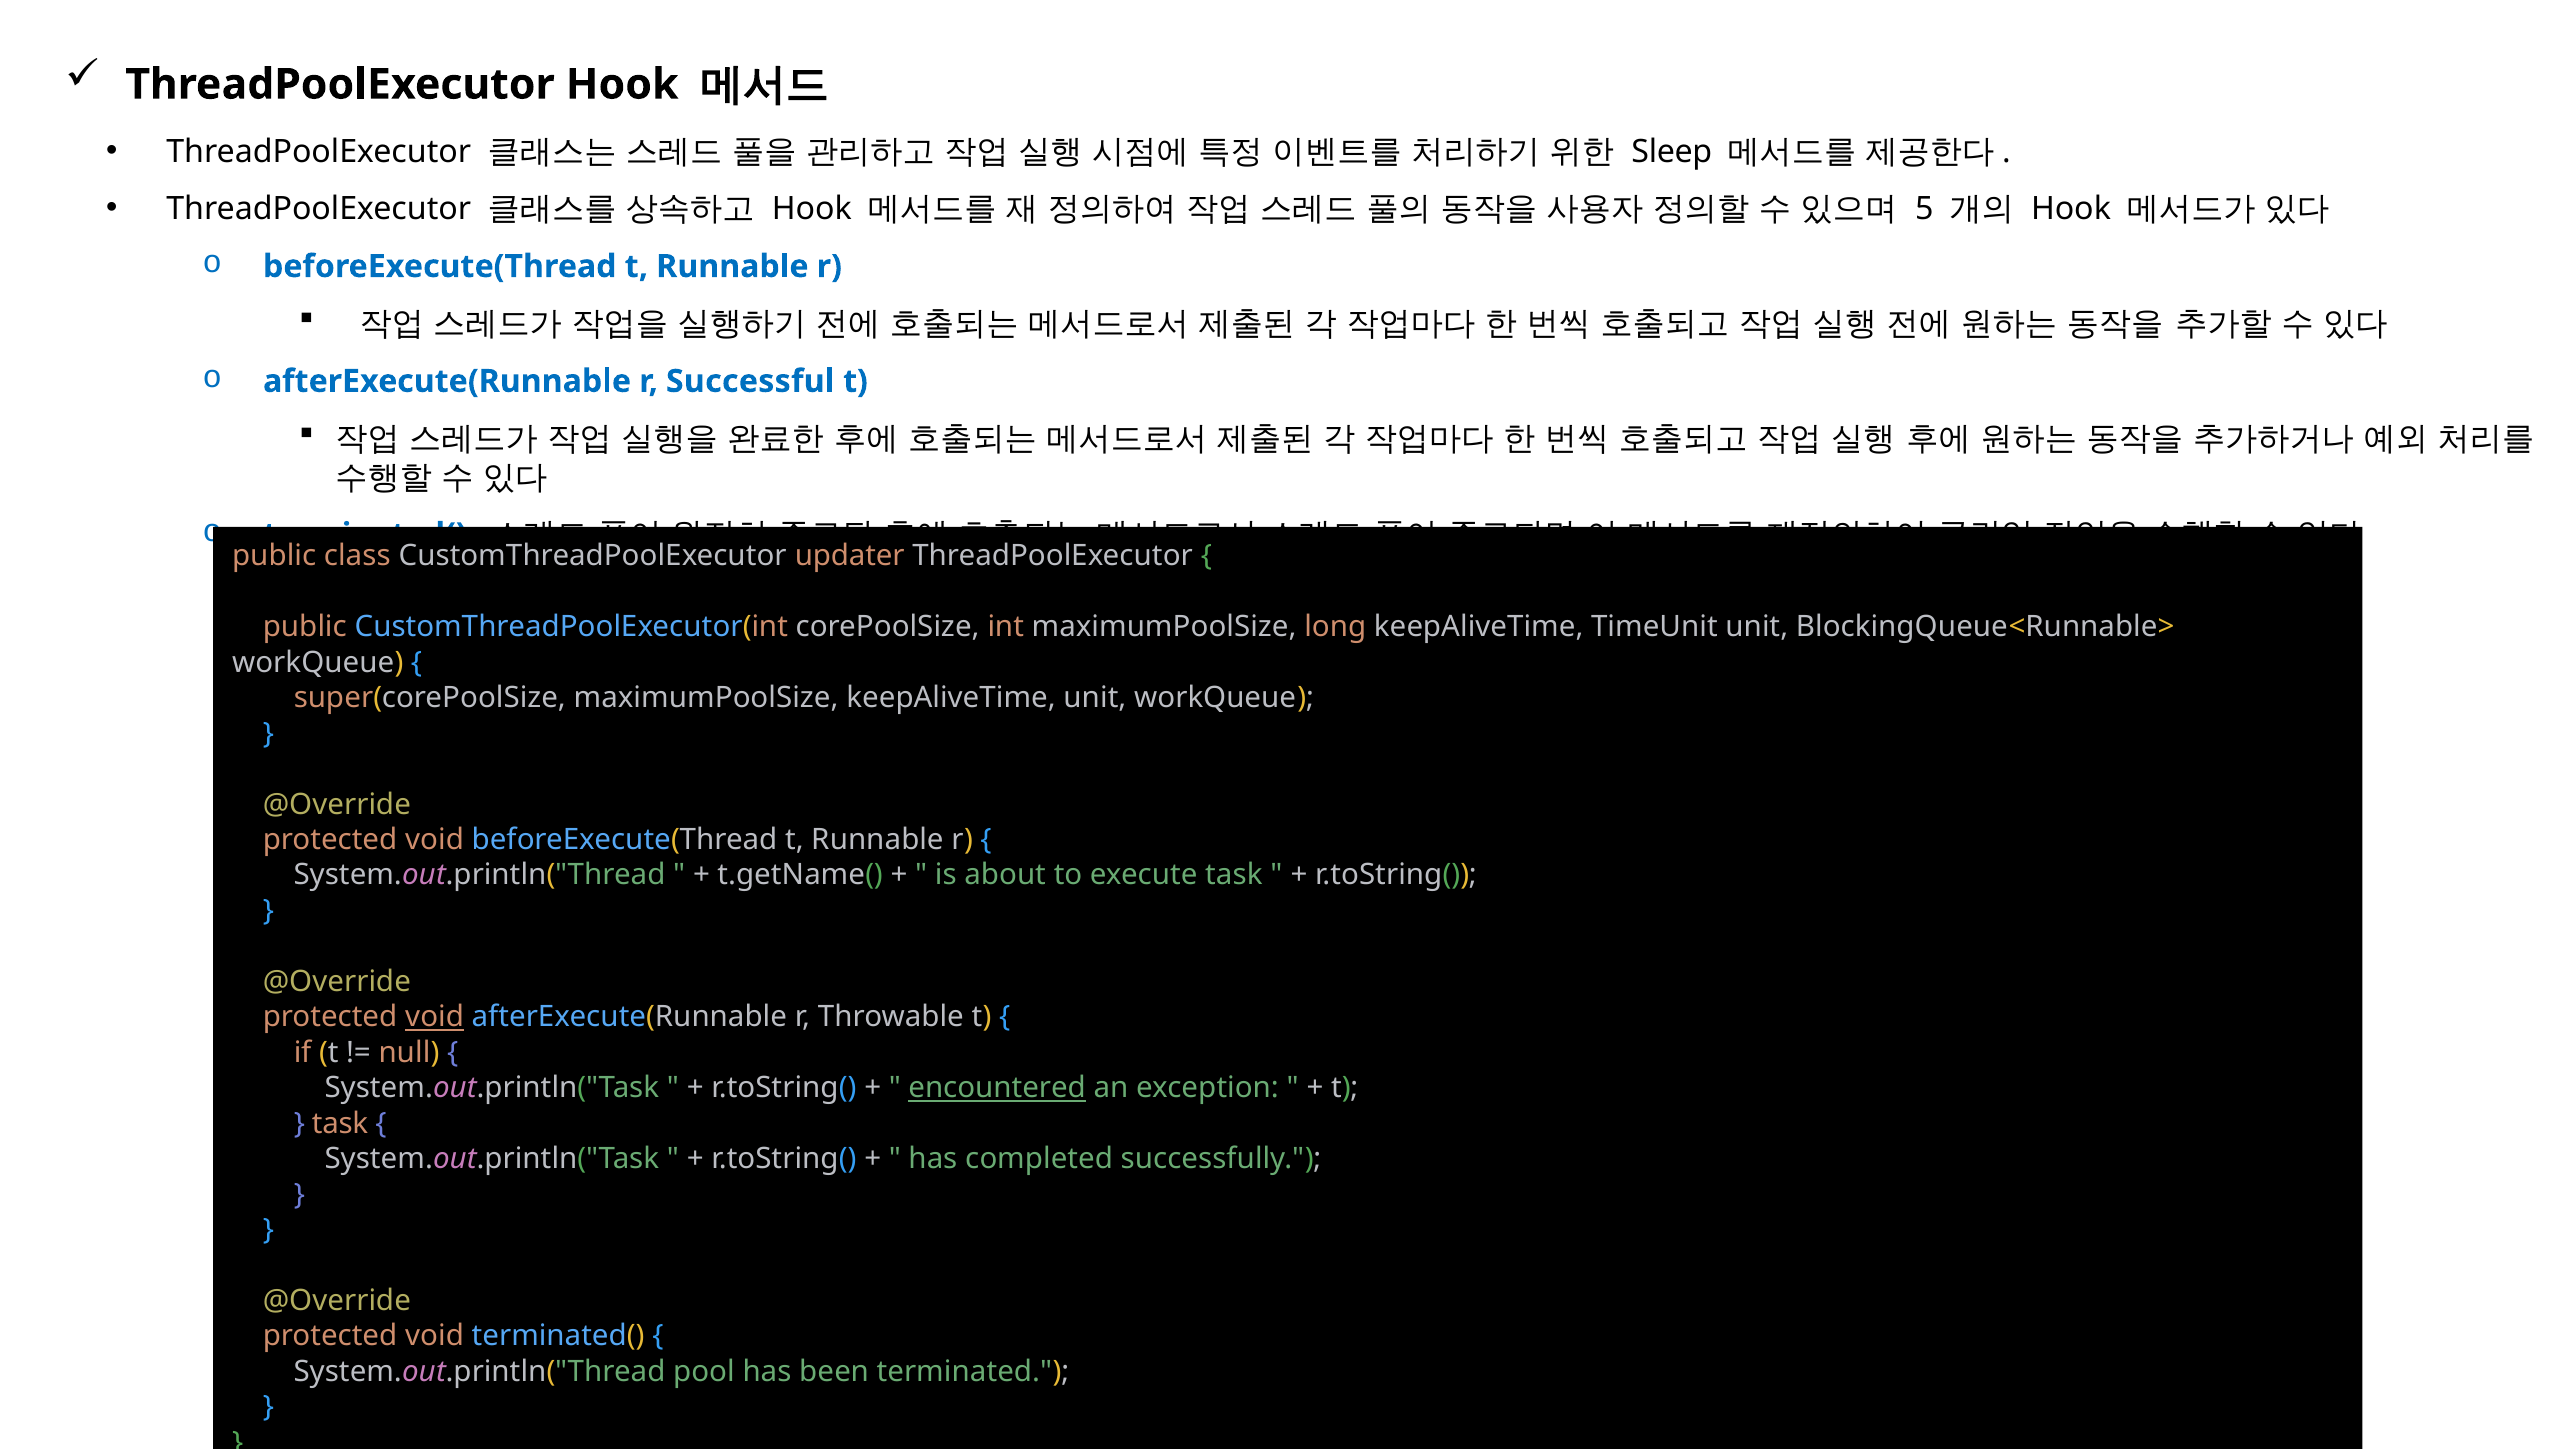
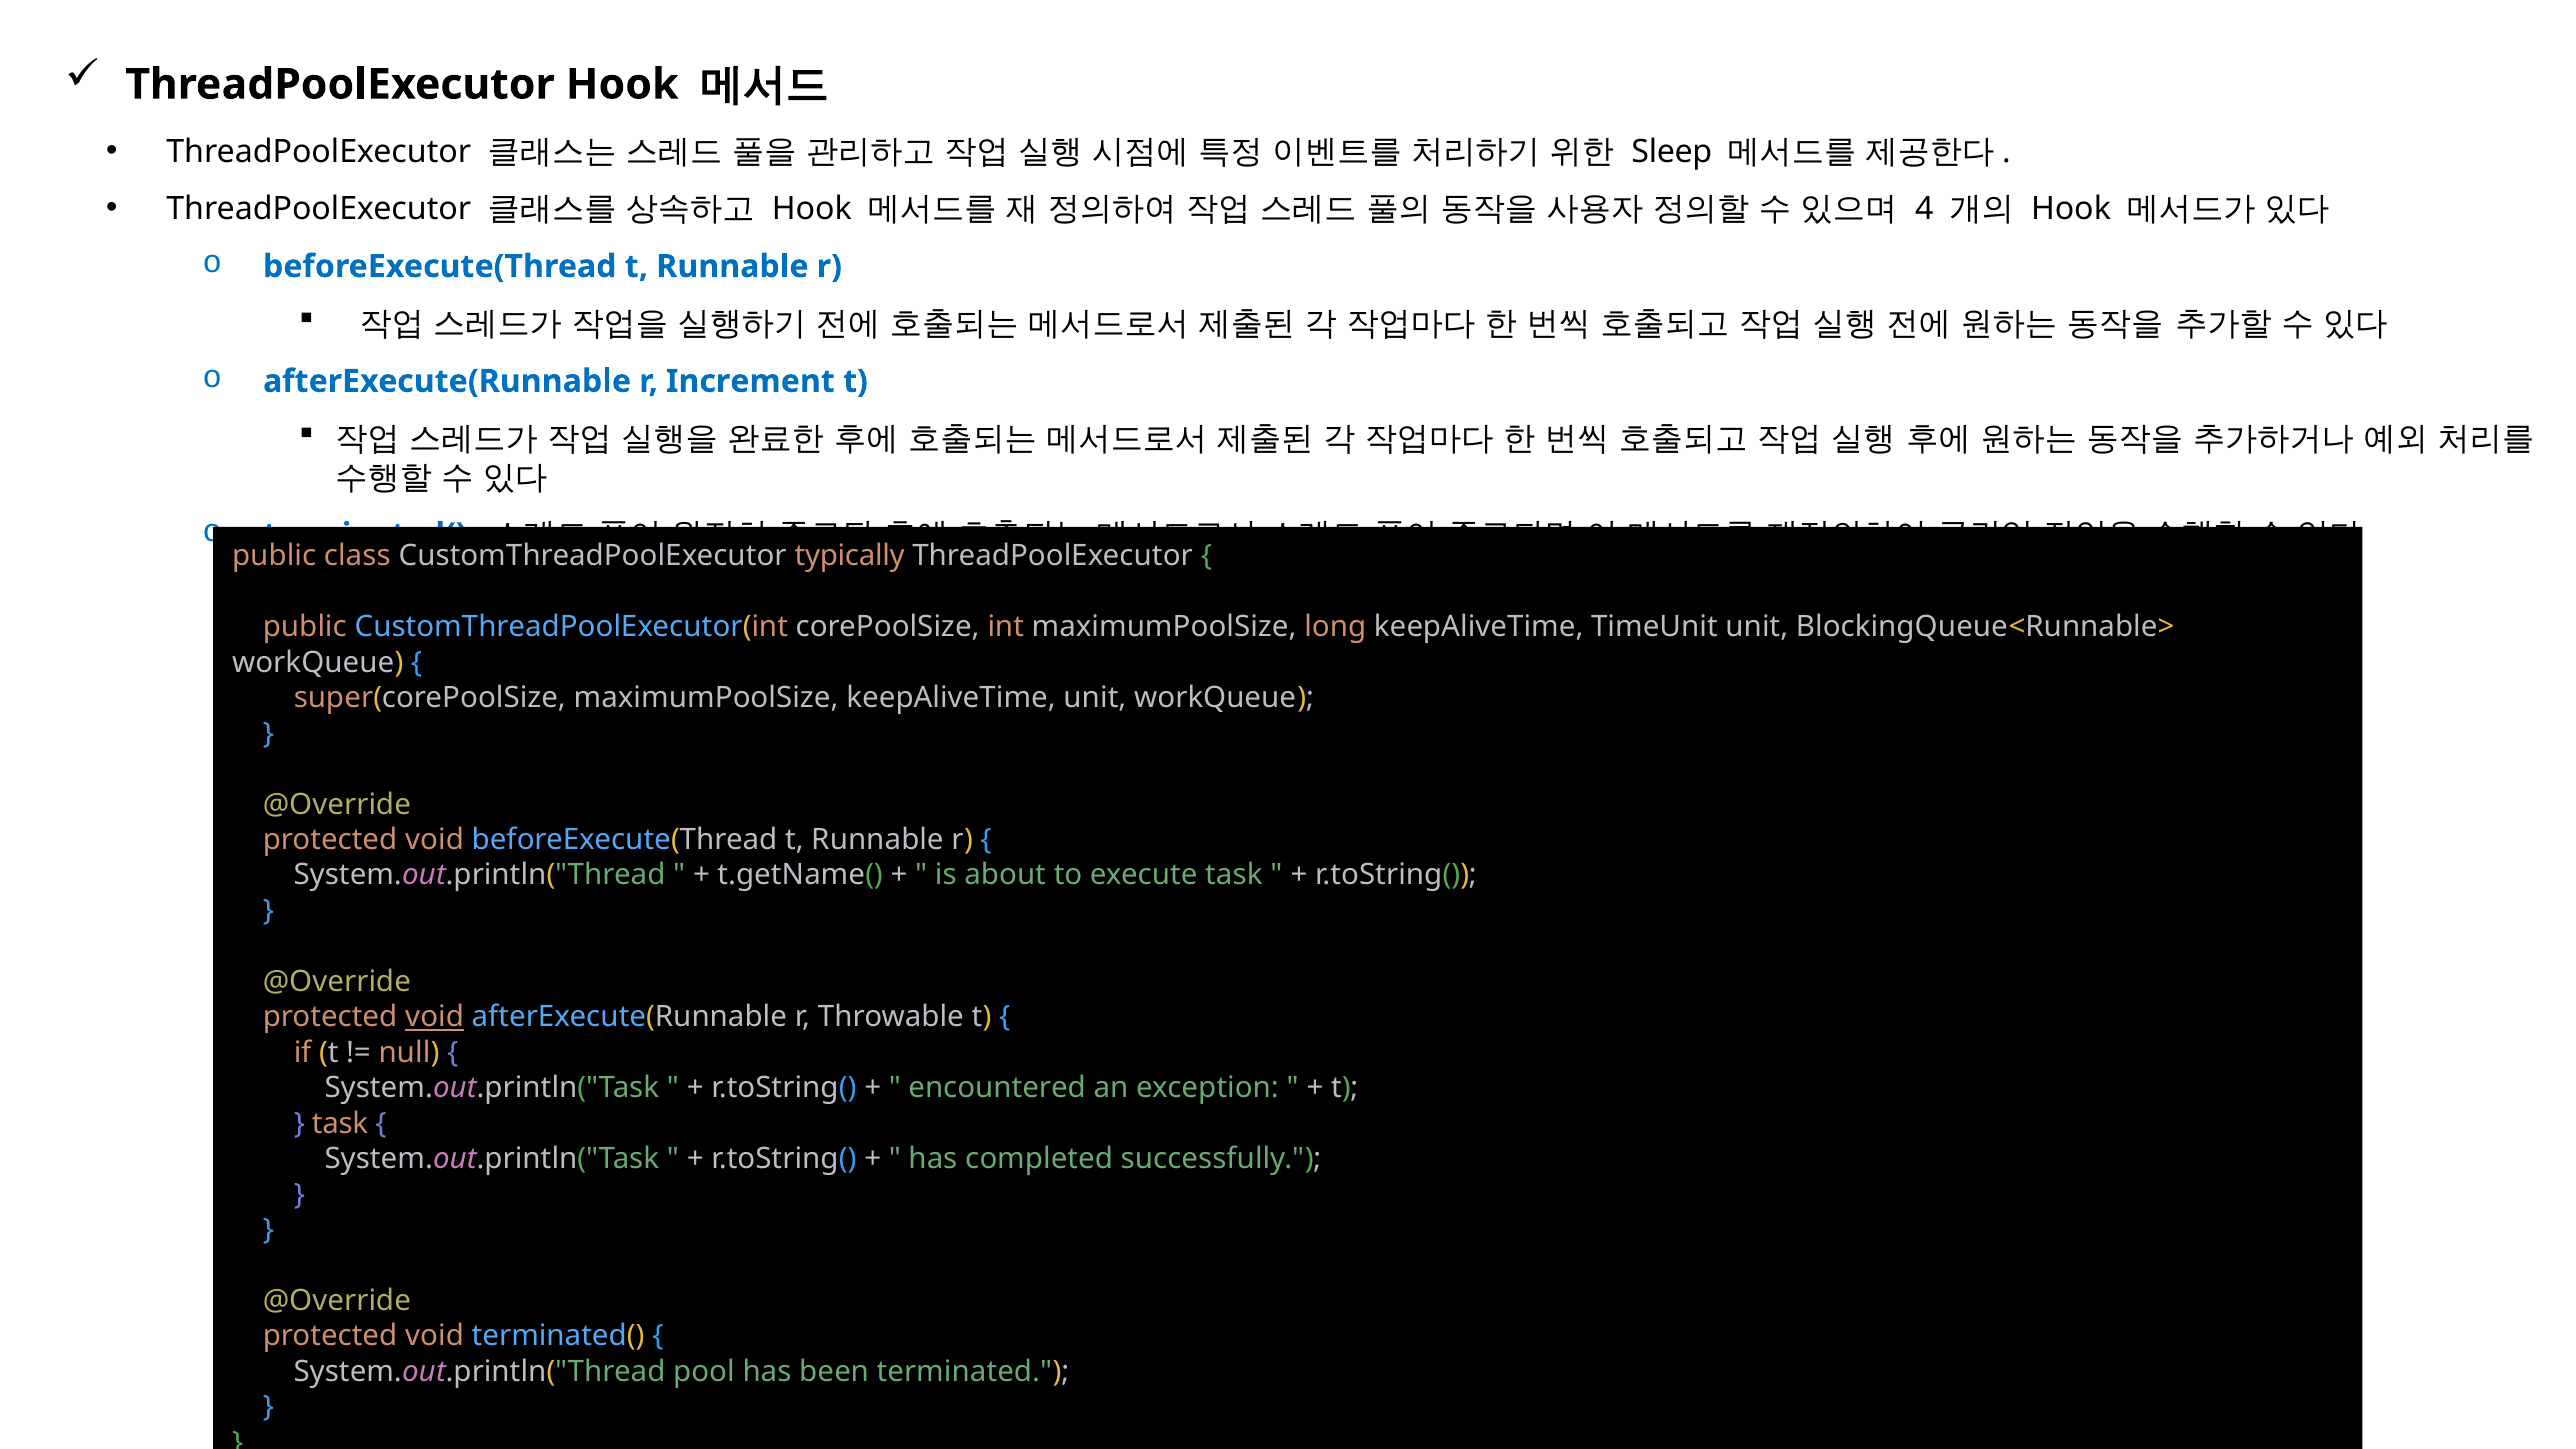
5: 5 -> 4 (1924, 209)
Successful: Successful -> Increment (750, 381)
updater: updater -> typically (850, 556)
encountered underline: present -> none (997, 1088)
